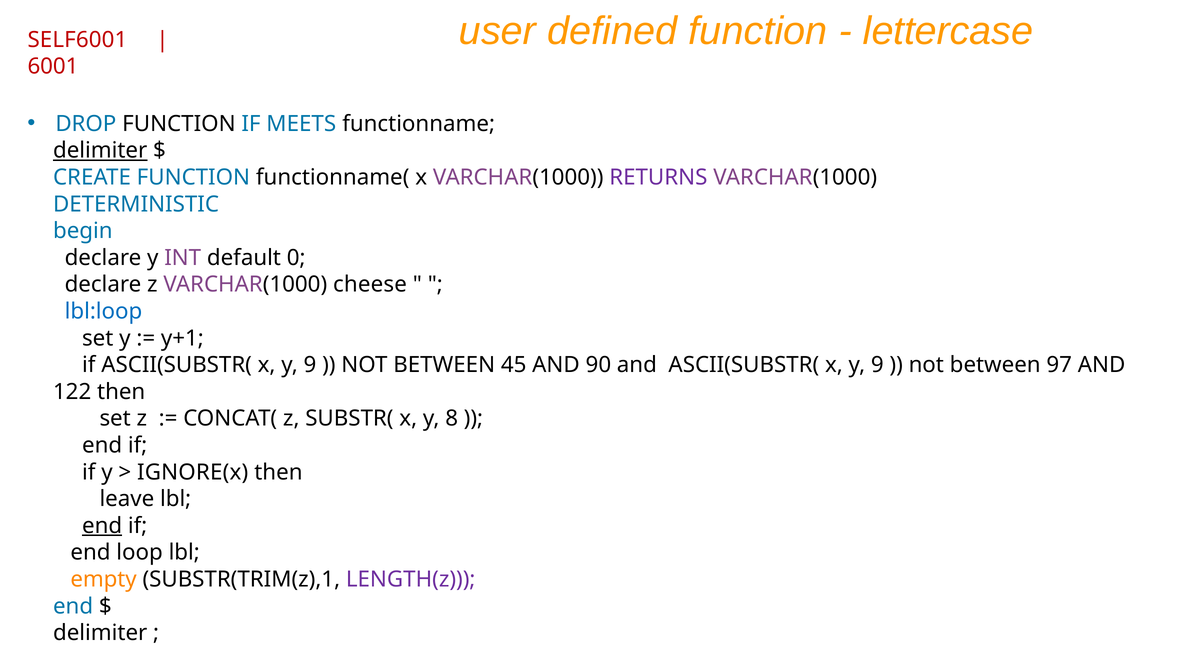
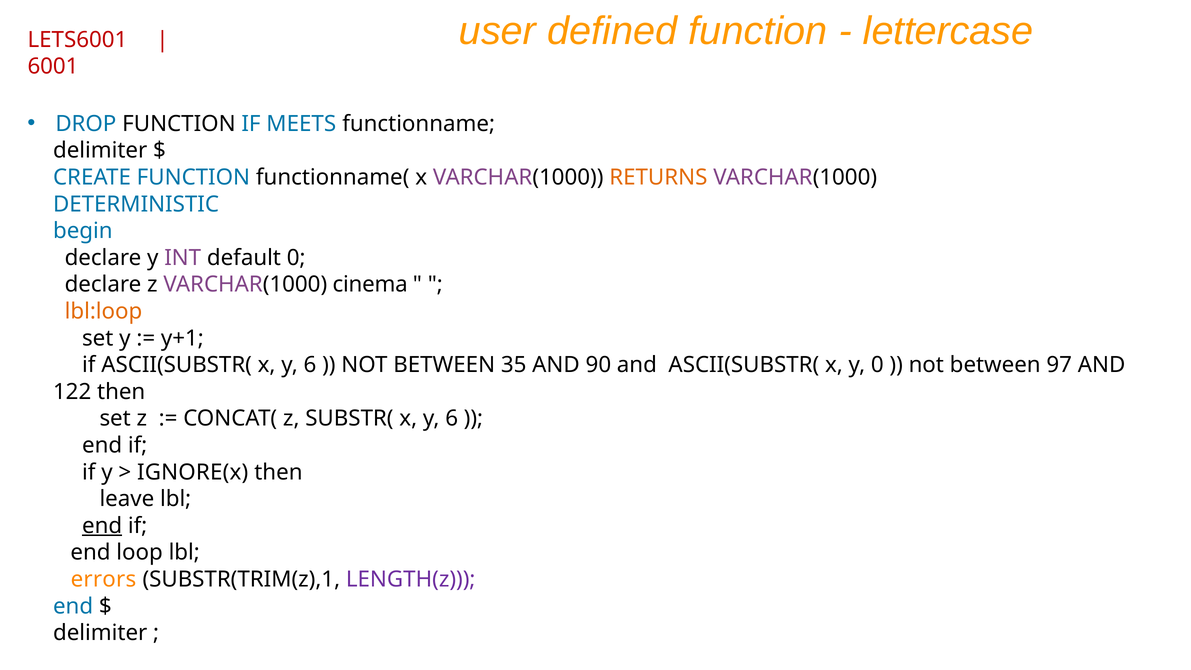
SELF6001: SELF6001 -> LETS6001 (77, 40)
delimiter underline: present -> none (100, 151)
RETURNS colour: purple -> orange (658, 177)
cheese: cheese -> cinema (370, 285)
lbl:loop colour: blue -> orange (104, 311)
9: 9 -> 6 (310, 365)
45: 45 -> 35 (514, 365)
9: 9 -> 0 (877, 365)
SUBSTR( x y 8: 8 -> 6 (452, 419)
empty: empty -> errors (103, 579)
